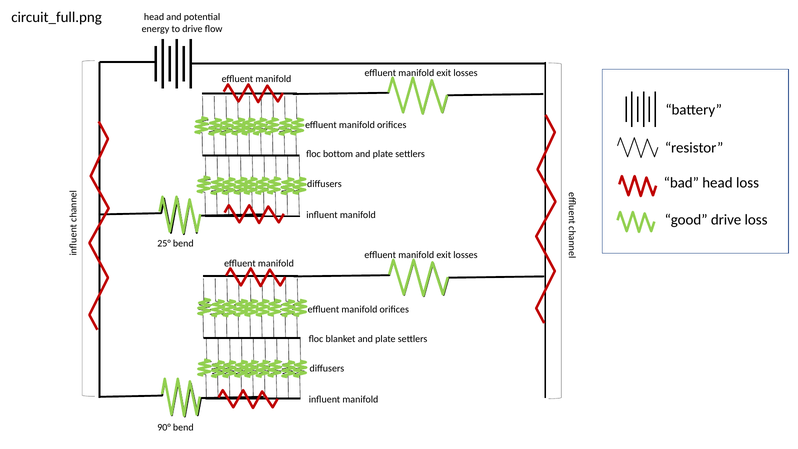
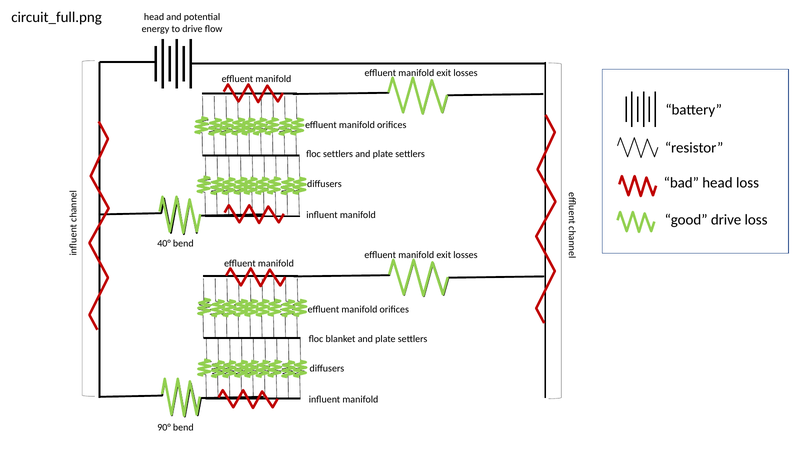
floc bottom: bottom -> settlers (338, 154)
25°: 25° -> 40° (164, 243)
